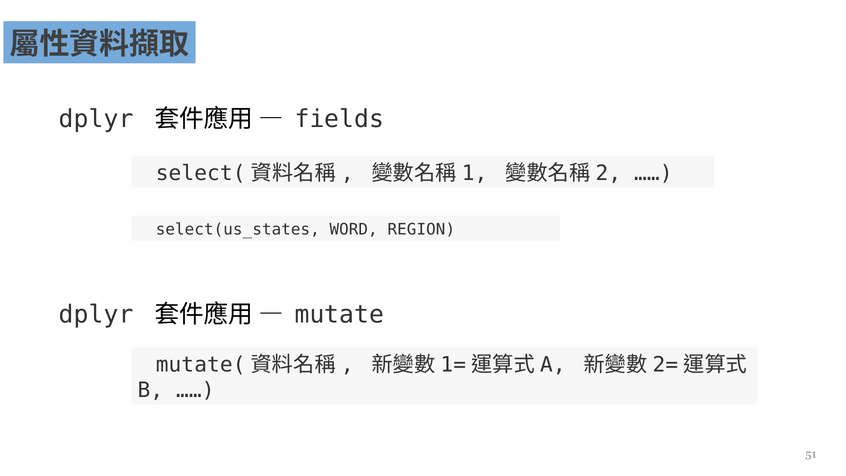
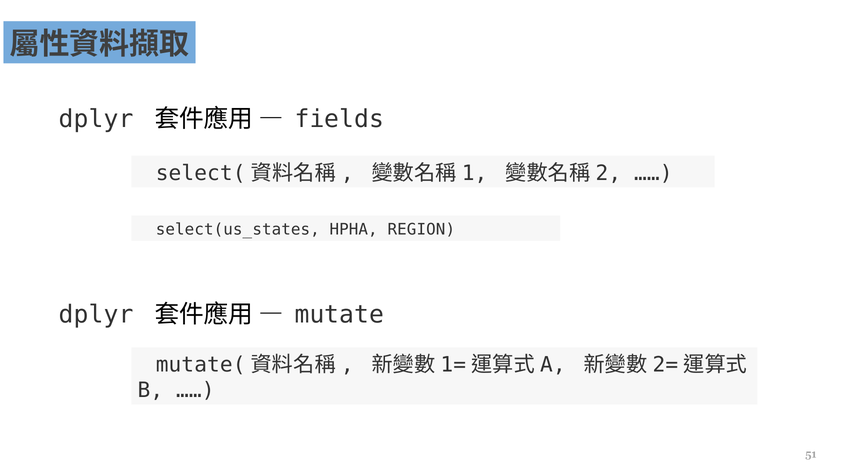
WORD: WORD -> HPHA (354, 229)
